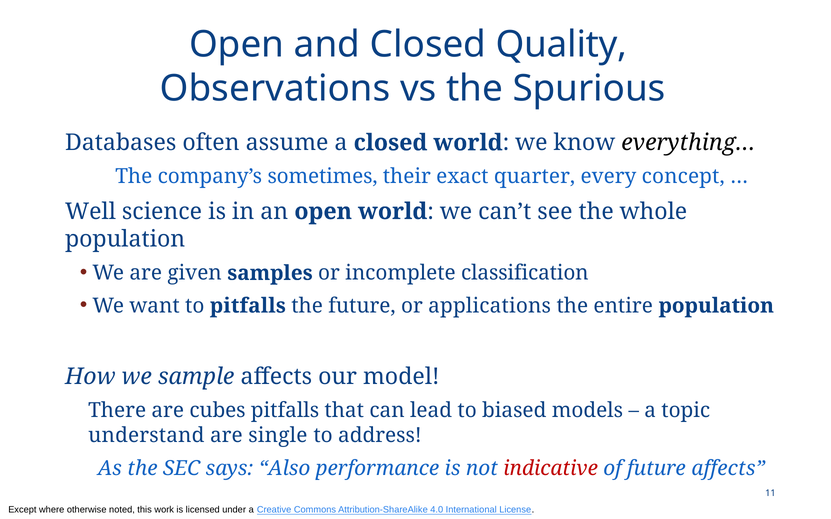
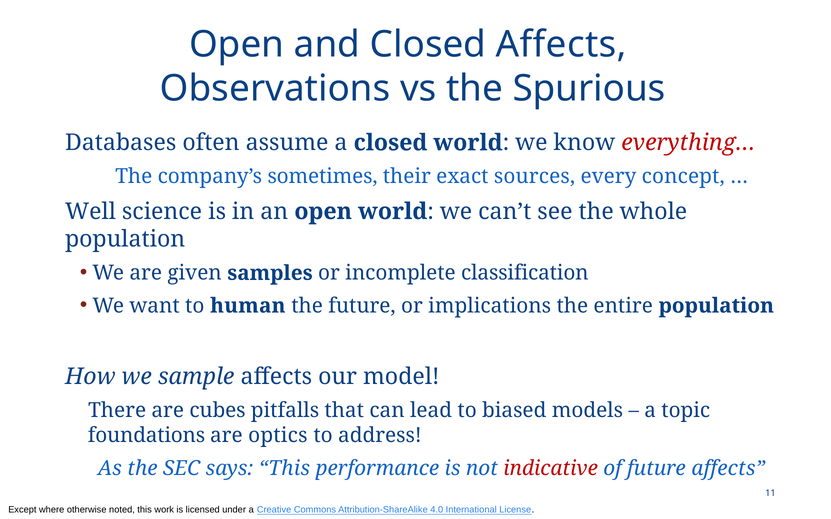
Closed Quality: Quality -> Affects (561, 44)
everything… colour: black -> red (688, 143)
quarter: quarter -> sources (534, 177)
to pitfalls: pitfalls -> human (248, 306)
applications: applications -> implications (490, 306)
understand: understand -> foundations (147, 436)
single: single -> optics (278, 436)
says Also: Also -> This (284, 469)
